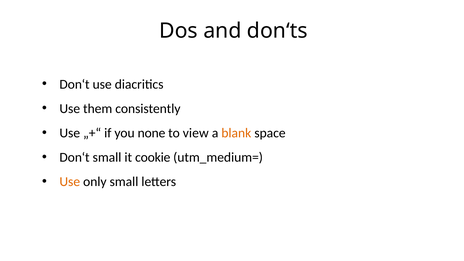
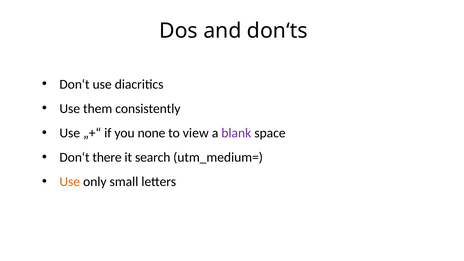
blank colour: orange -> purple (236, 133)
Don‘t small: small -> there (107, 157)
cookie: cookie -> search (153, 157)
